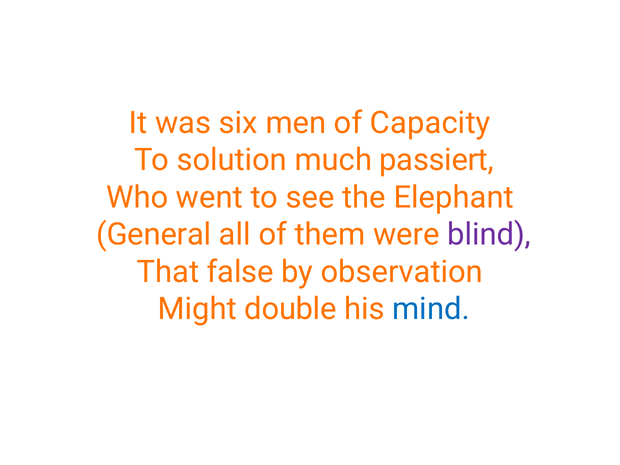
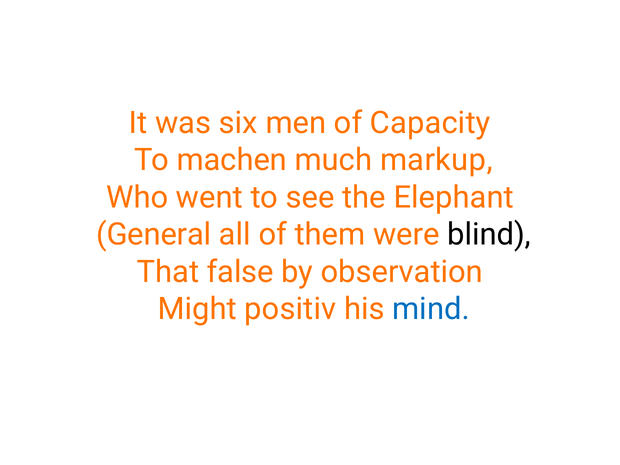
solution: solution -> machen (232, 160)
passiert: passiert -> markup (436, 160)
blind colour: purple -> black (489, 235)
double: double -> positiv (290, 309)
